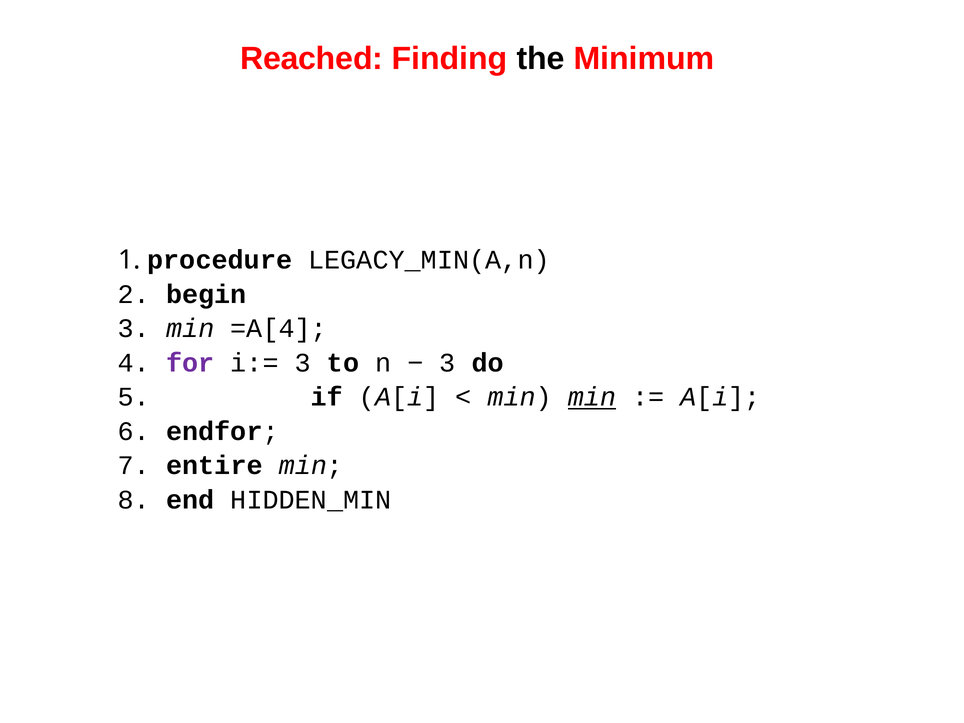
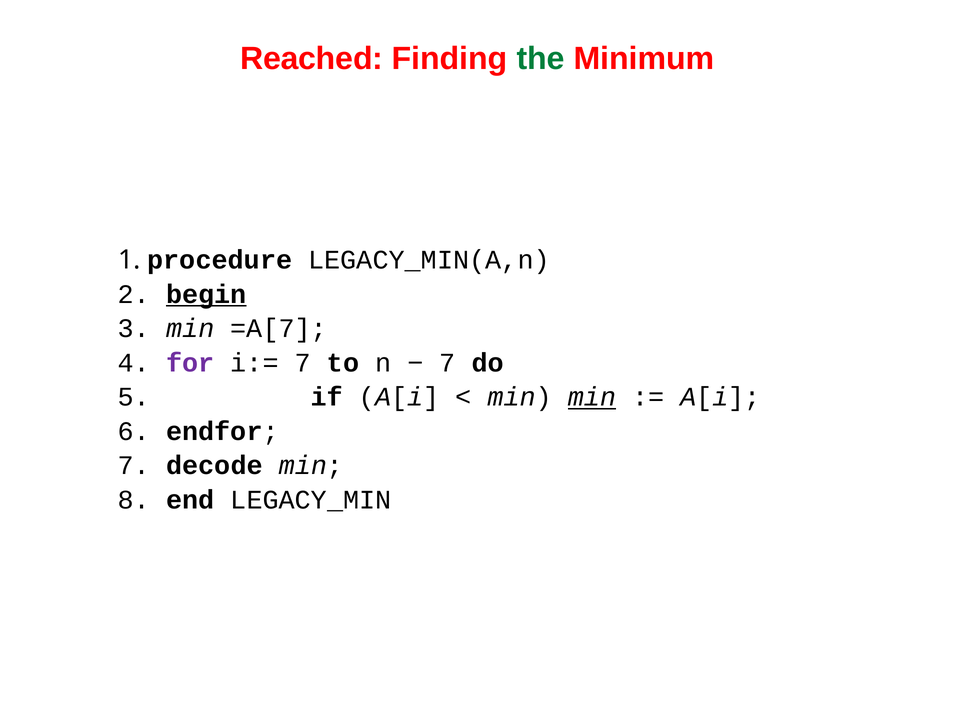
the colour: black -> green (541, 58)
begin underline: none -> present (206, 294)
=A[4: =A[4 -> =A[7 (279, 329)
i:= 3: 3 -> 7 (303, 363)
3: 3 -> 7 (447, 363)
entire: entire -> decode (214, 466)
HIDDEN_MIN: HIDDEN_MIN -> LEGACY_MIN (311, 500)
